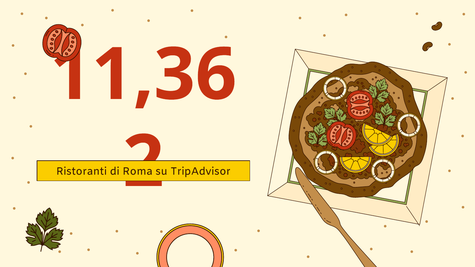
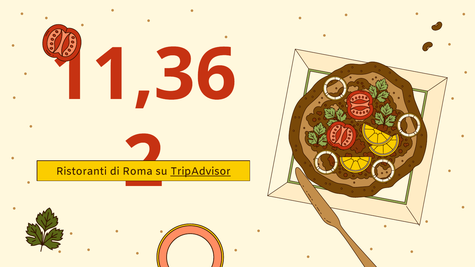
TripAdvisor underline: none -> present (201, 172)
